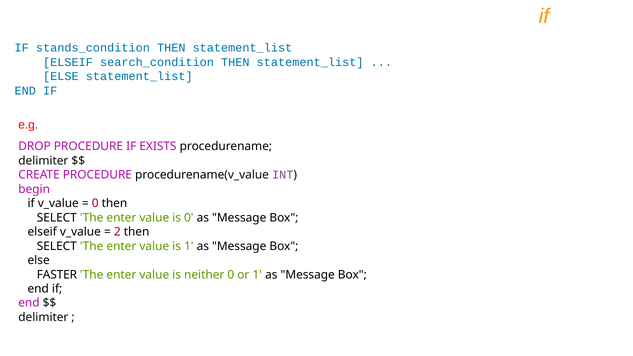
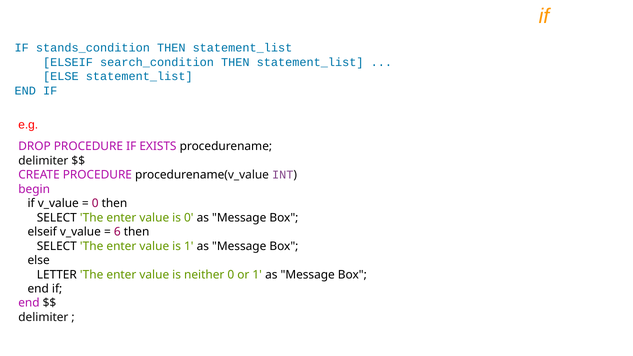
2: 2 -> 6 (117, 232)
FASTER: FASTER -> LETTER (57, 275)
